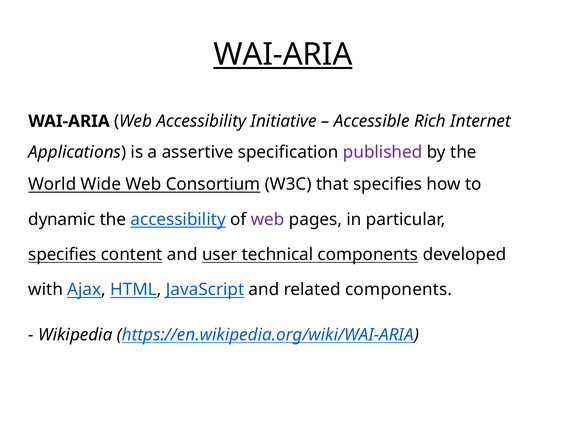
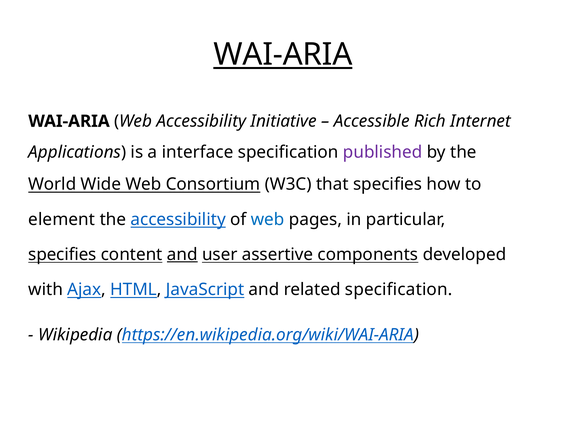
assertive: assertive -> interface (198, 152)
dynamic: dynamic -> element (62, 219)
web colour: purple -> blue (268, 219)
and underline: none -> present (182, 254)
technical: technical -> assertive (278, 254)
related components: components -> specification (399, 289)
